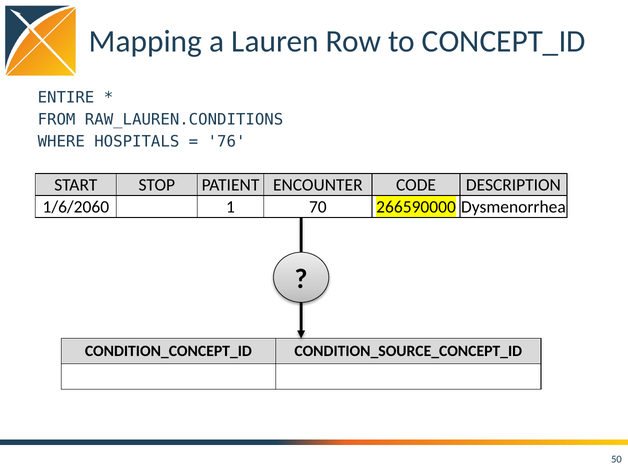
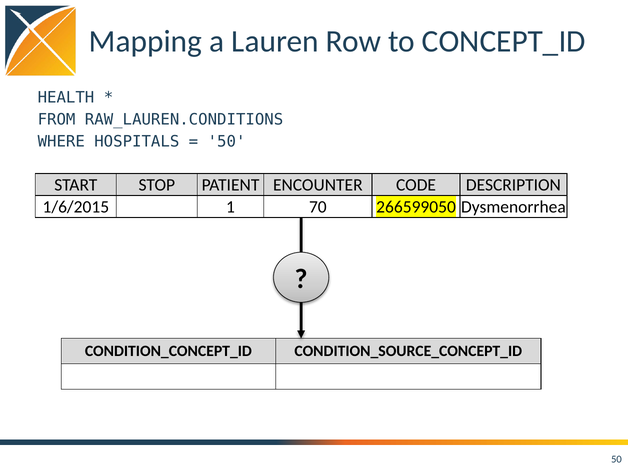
ENTIRE: ENTIRE -> HEALTH (66, 97)
76: 76 -> 50 (227, 141)
1/6/2060: 1/6/2060 -> 1/6/2015 (76, 207)
266590000: 266590000 -> 266599050 (416, 207)
